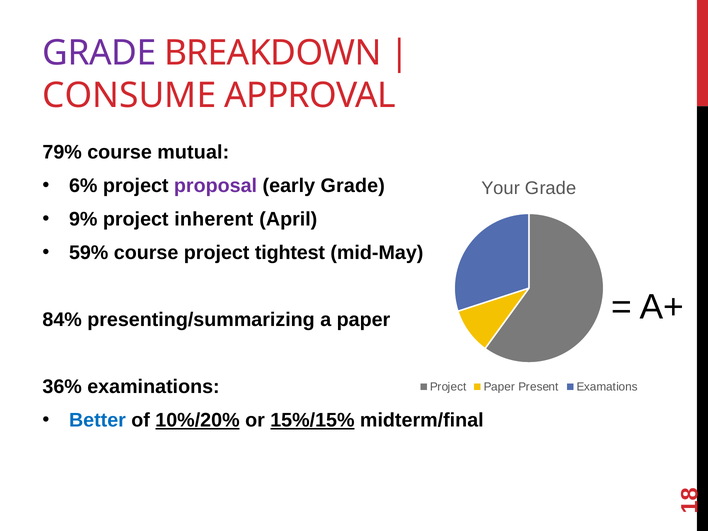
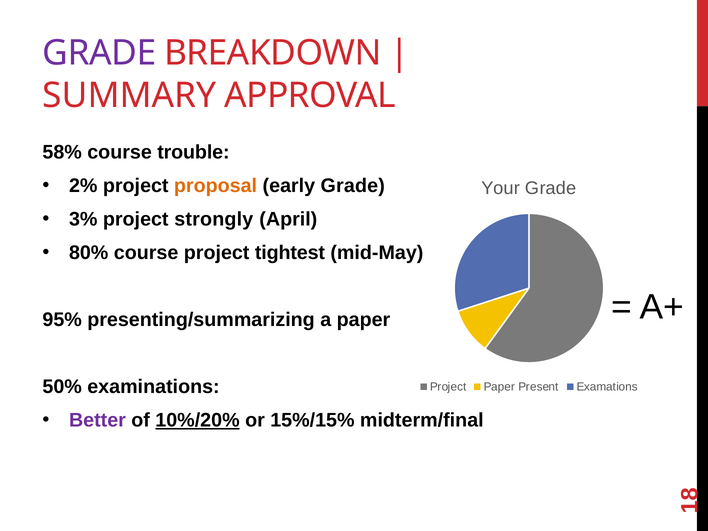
CONSUME: CONSUME -> SUMMARY (129, 96)
79%: 79% -> 58% (62, 152)
mutual: mutual -> trouble (193, 152)
6%: 6% -> 2% (83, 186)
proposal colour: purple -> orange (216, 186)
9%: 9% -> 3% (83, 219)
inherent: inherent -> strongly (214, 219)
59%: 59% -> 80% (89, 253)
84%: 84% -> 95% (62, 320)
36%: 36% -> 50% (62, 387)
Better colour: blue -> purple (97, 420)
15%/15% underline: present -> none (312, 420)
